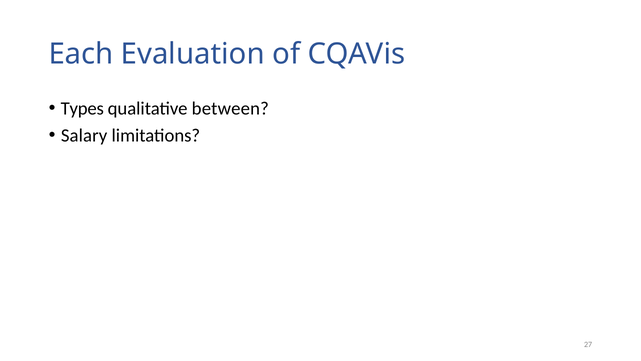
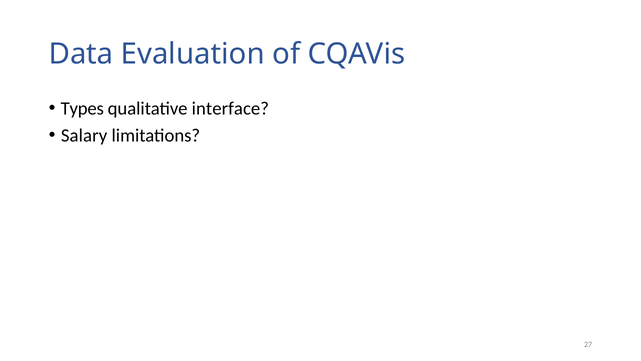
Each: Each -> Data (81, 54)
between: between -> interface (230, 108)
